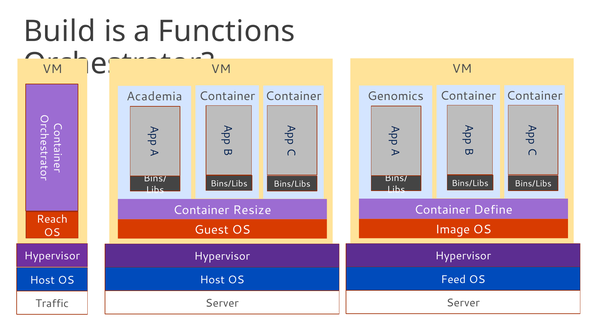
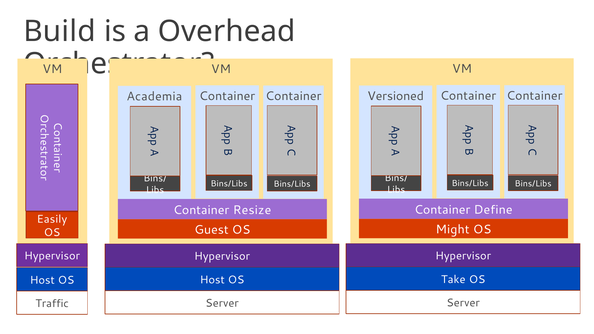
Functions: Functions -> Overhead (227, 32)
Genomics: Genomics -> Versioned (396, 96)
Reach: Reach -> Easily (52, 219)
Image: Image -> Might (453, 229)
Feed: Feed -> Take (453, 279)
